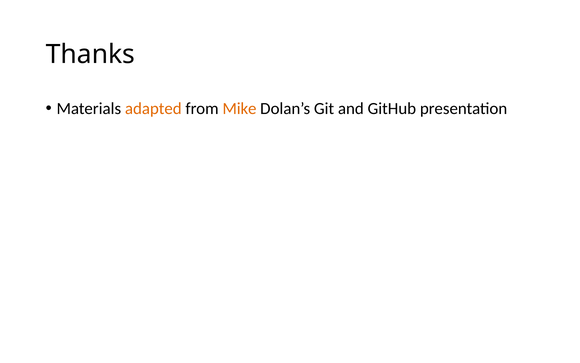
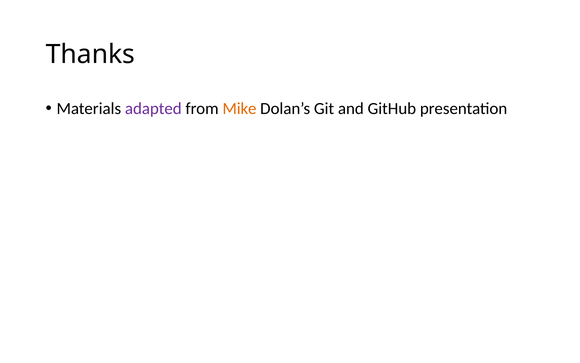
adapted colour: orange -> purple (153, 108)
